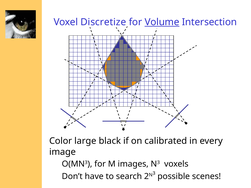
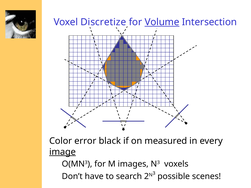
large: large -> error (85, 141)
calibrated: calibrated -> measured (166, 141)
image underline: none -> present (63, 152)
